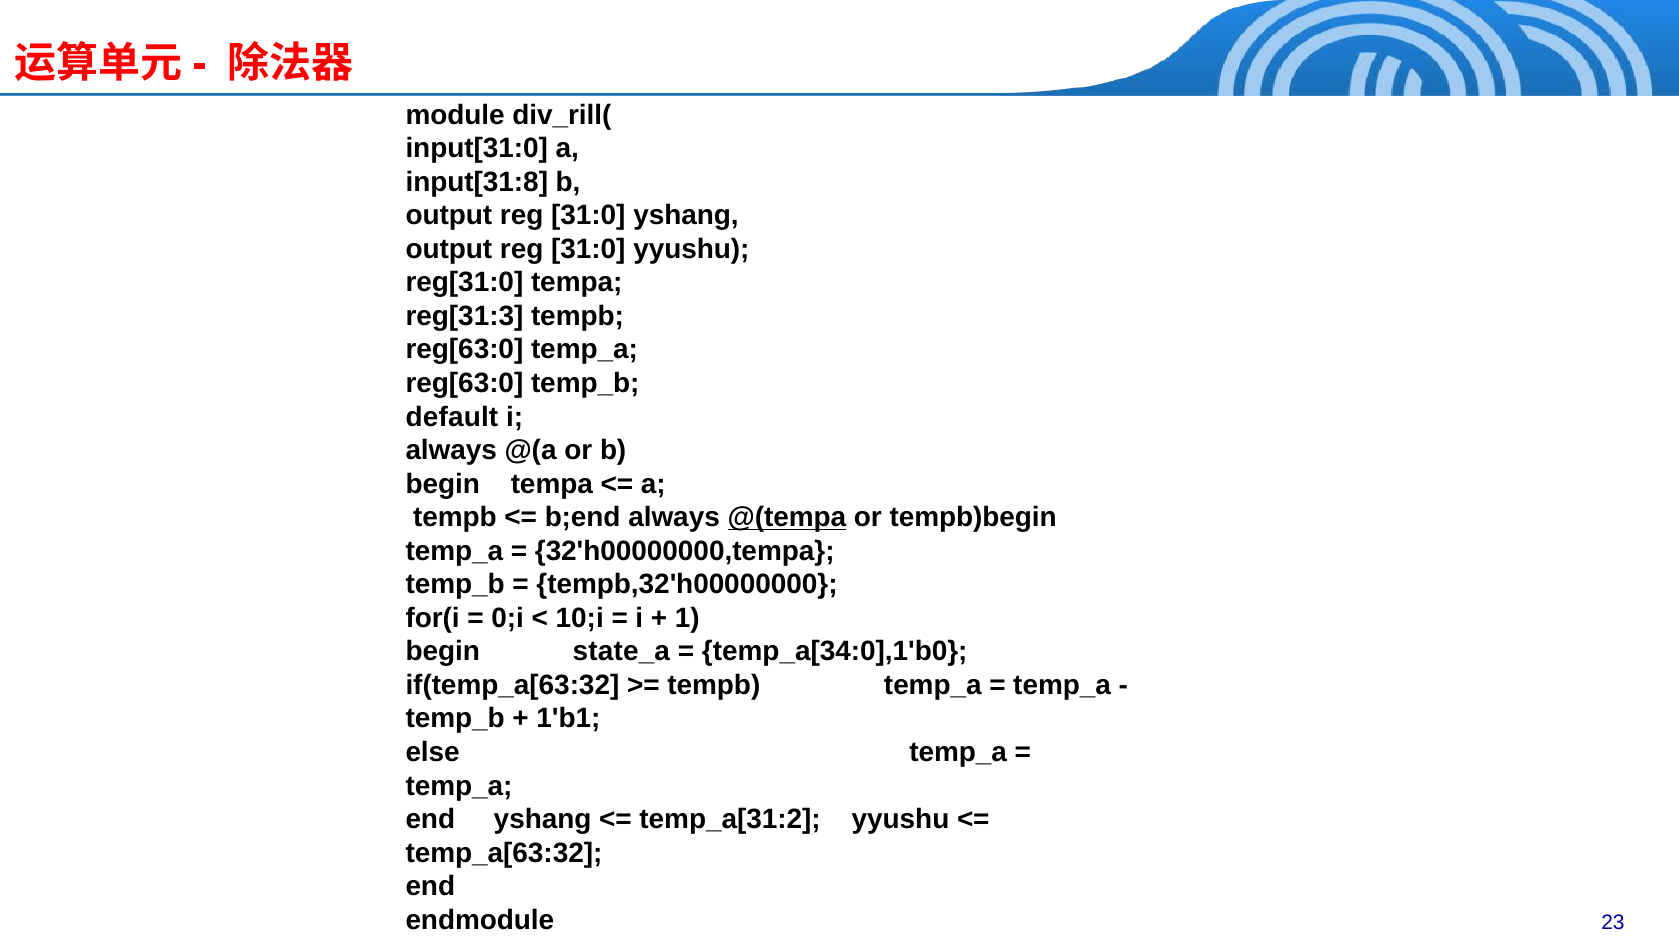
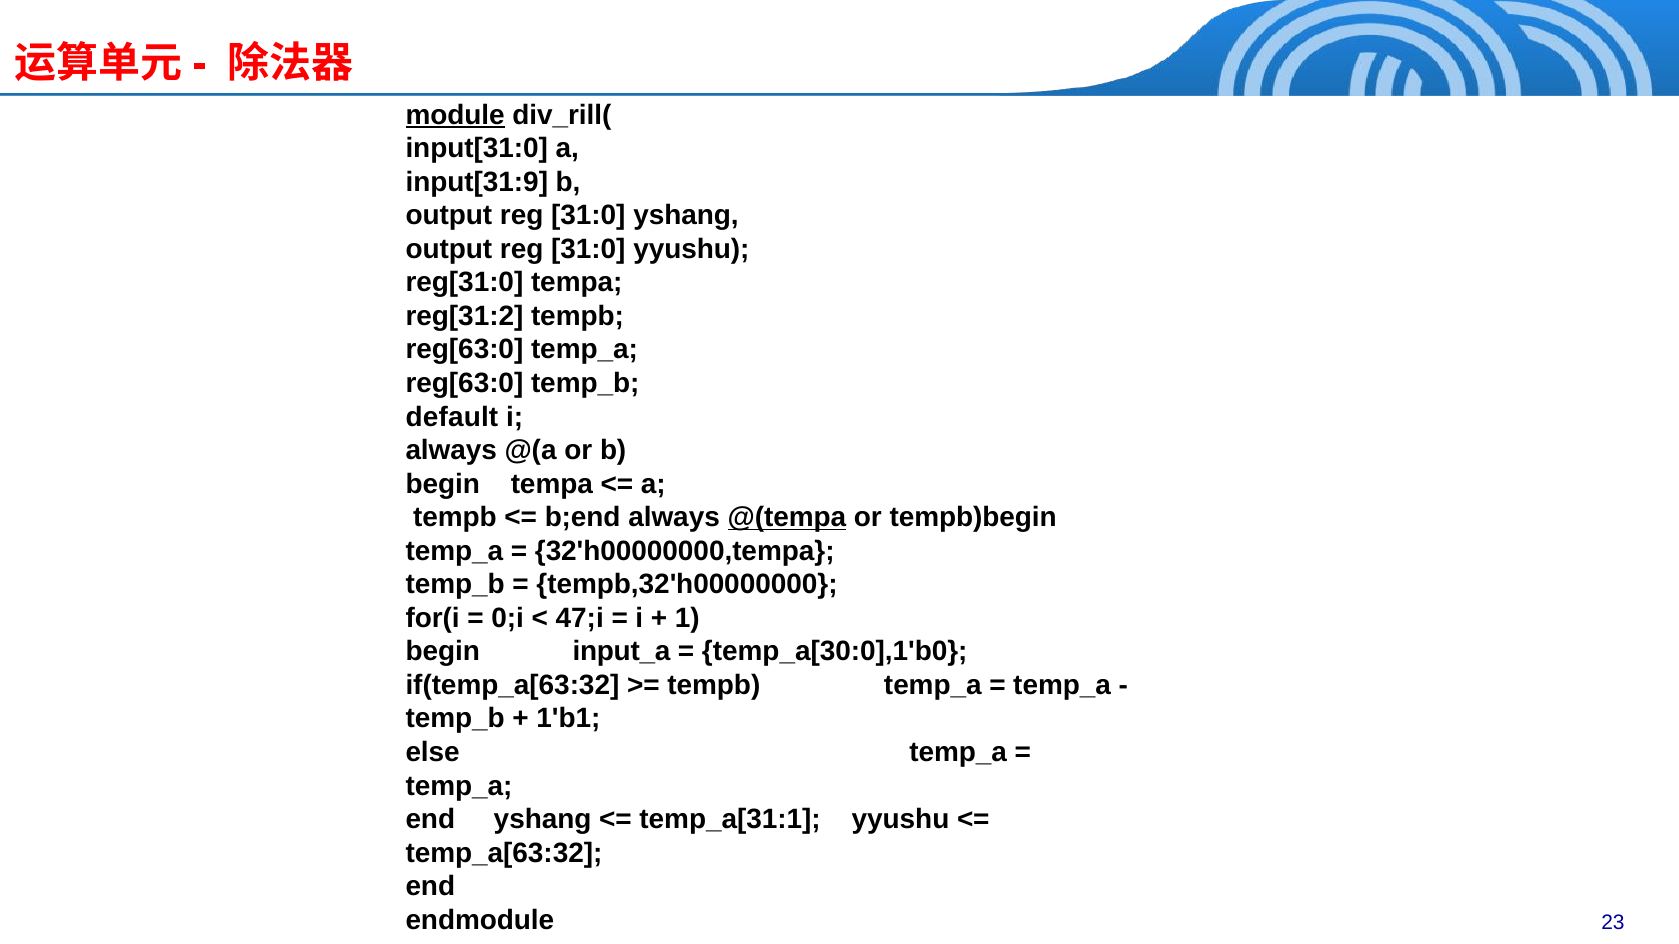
module underline: none -> present (455, 115)
input[31:8: input[31:8 -> input[31:9 (477, 182)
reg[31:3: reg[31:3 -> reg[31:2 (464, 316)
10;i: 10;i -> 47;i (580, 618)
state_a: state_a -> input_a (622, 652)
temp_a[34:0],1'b0: temp_a[34:0],1'b0 -> temp_a[30:0],1'b0 (835, 652)
temp_a[31:2: temp_a[31:2 -> temp_a[31:1 (730, 820)
